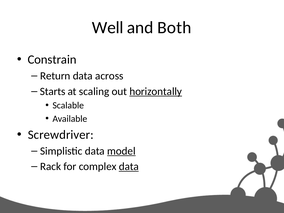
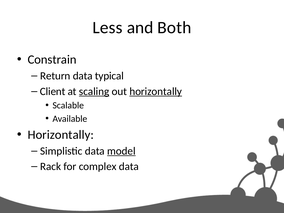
Well: Well -> Less (108, 27)
across: across -> typical (109, 76)
Starts: Starts -> Client (53, 91)
scaling underline: none -> present (94, 91)
Screwdriver: Screwdriver -> Horizontally (61, 135)
data underline: present -> none (129, 166)
